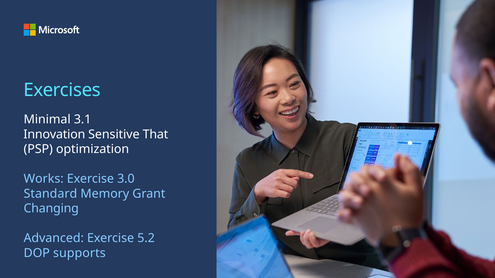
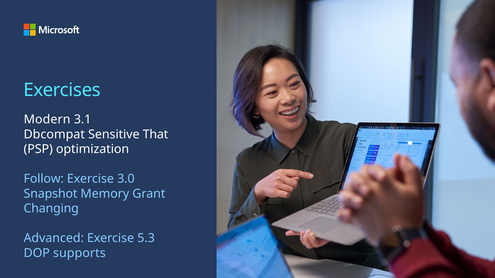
Minimal: Minimal -> Modern (47, 120)
Innovation: Innovation -> Dbcompat (54, 135)
Works: Works -> Follow (44, 179)
Standard: Standard -> Snapshot (51, 194)
5.2: 5.2 -> 5.3 (146, 238)
